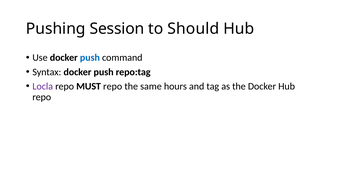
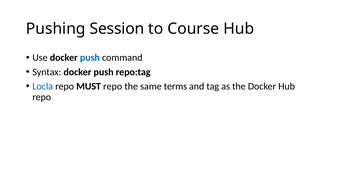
Should: Should -> Course (193, 29)
Locla colour: purple -> blue (43, 86)
hours: hours -> terms (175, 86)
